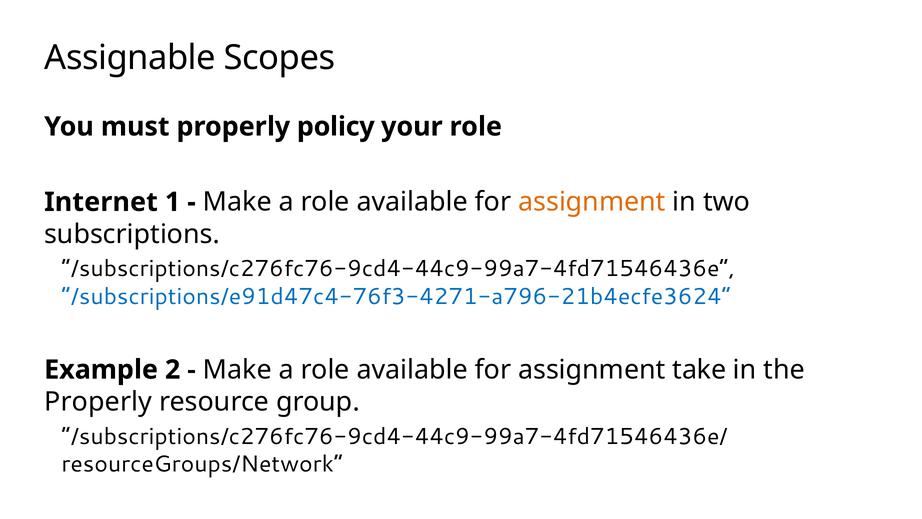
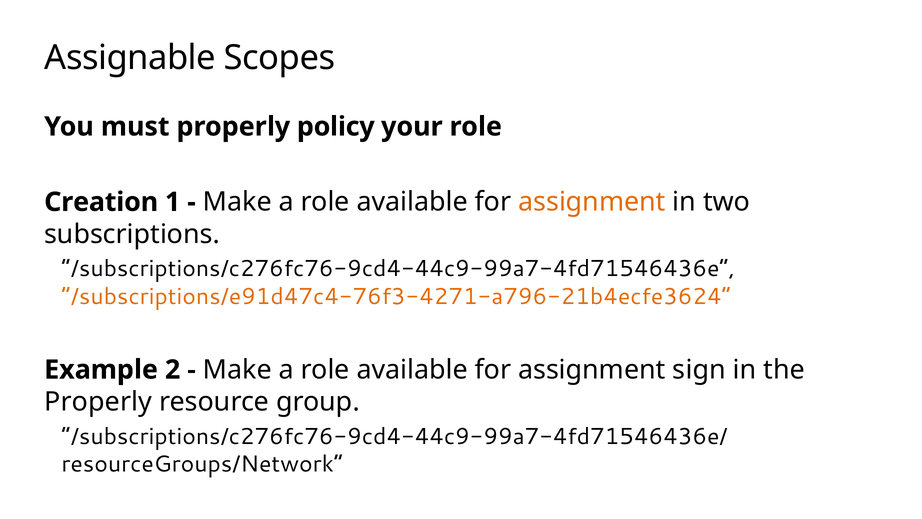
Internet: Internet -> Creation (101, 202)
/subscriptions/e91d47c4-76f3-4271-a796-21b4ecfe3624 colour: blue -> orange (396, 296)
take: take -> sign (699, 369)
